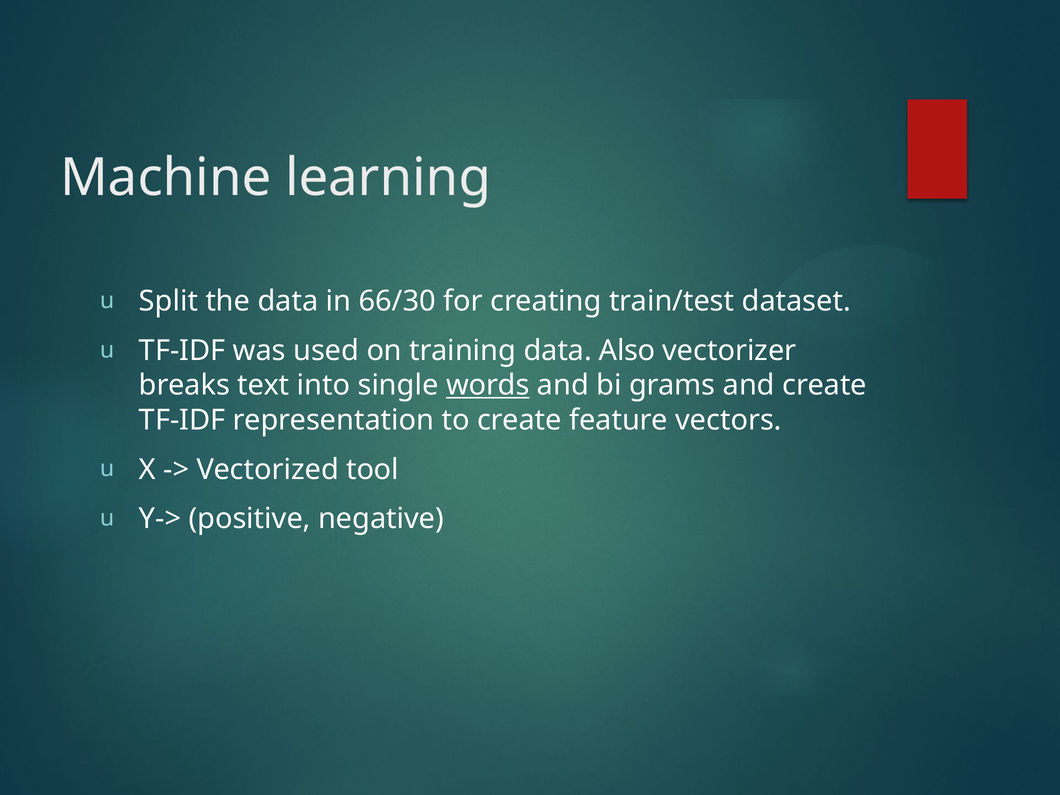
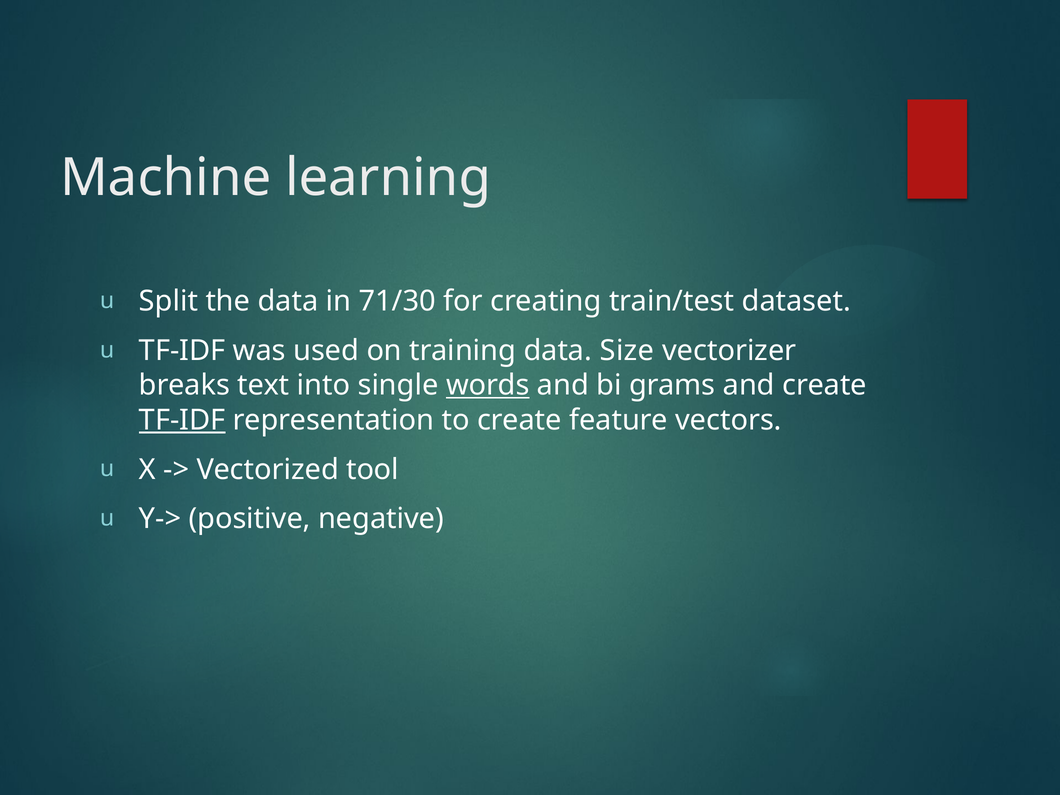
66/30: 66/30 -> 71/30 (397, 301)
Also: Also -> Size (627, 351)
TF-IDF underline: none -> present (182, 420)
